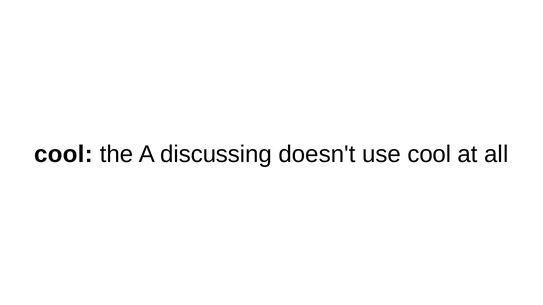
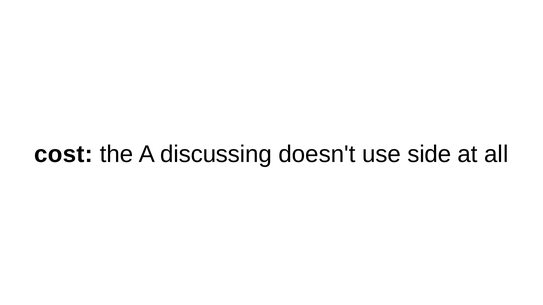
cool: cool -> cost (64, 154)
use cool: cool -> side (429, 154)
